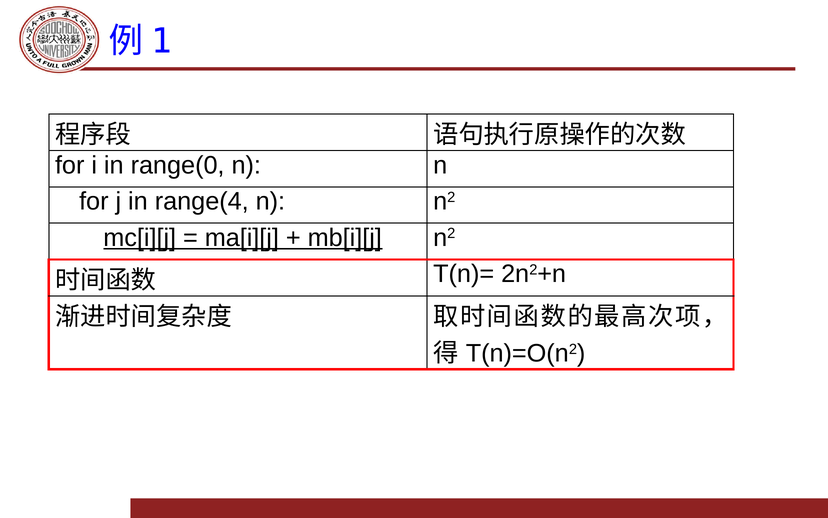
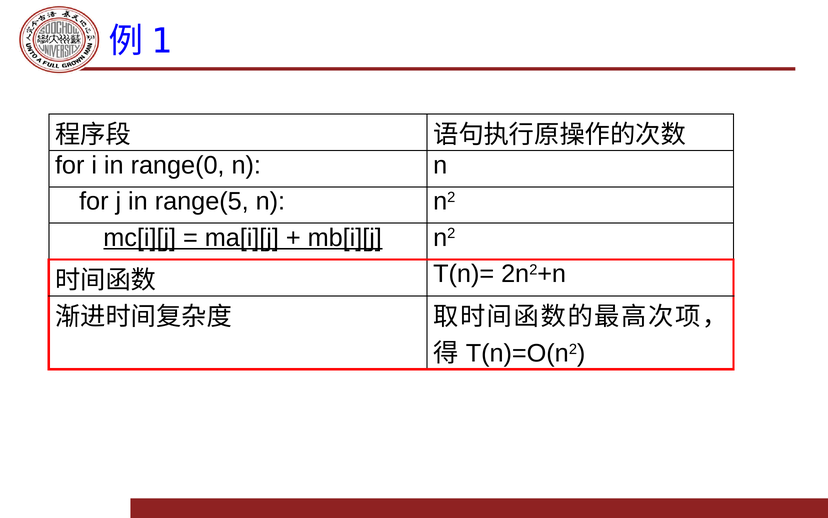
range(4: range(4 -> range(5 (202, 201)
